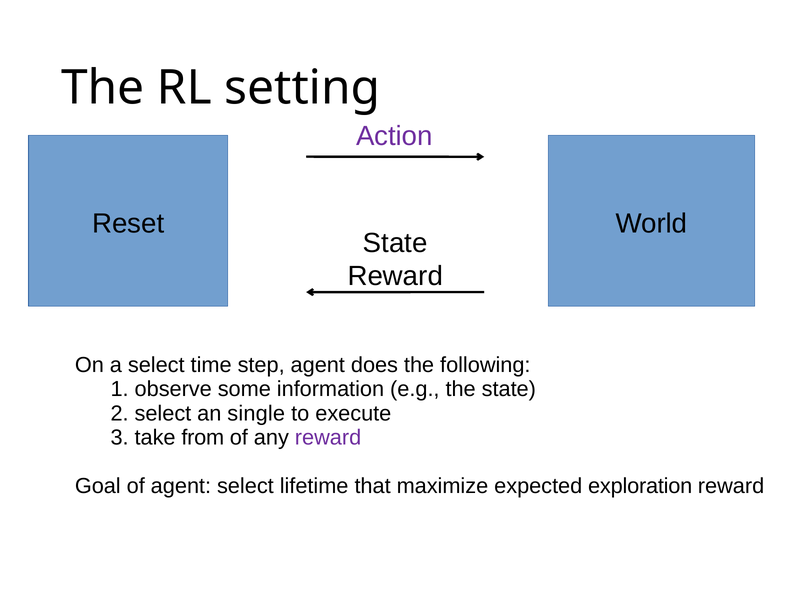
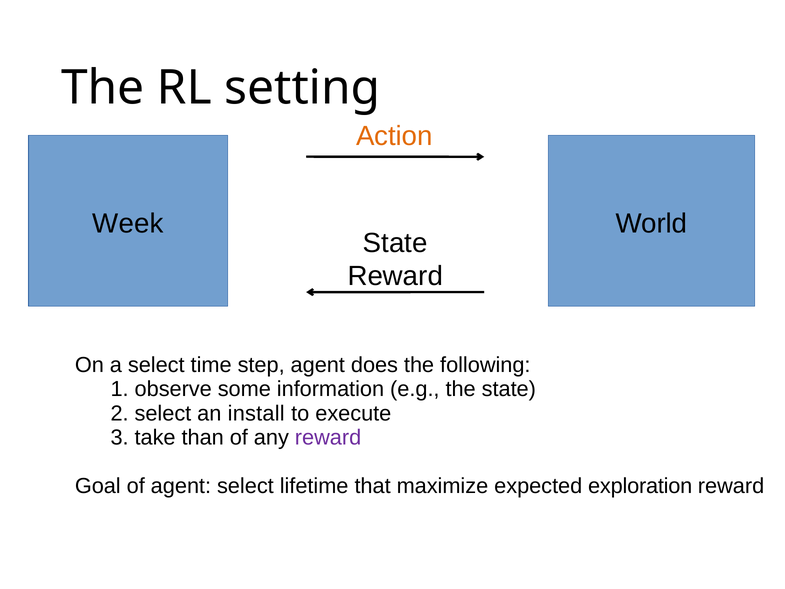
Action colour: purple -> orange (394, 136)
Reset: Reset -> Week (128, 224)
single: single -> install (256, 413)
from: from -> than (203, 437)
